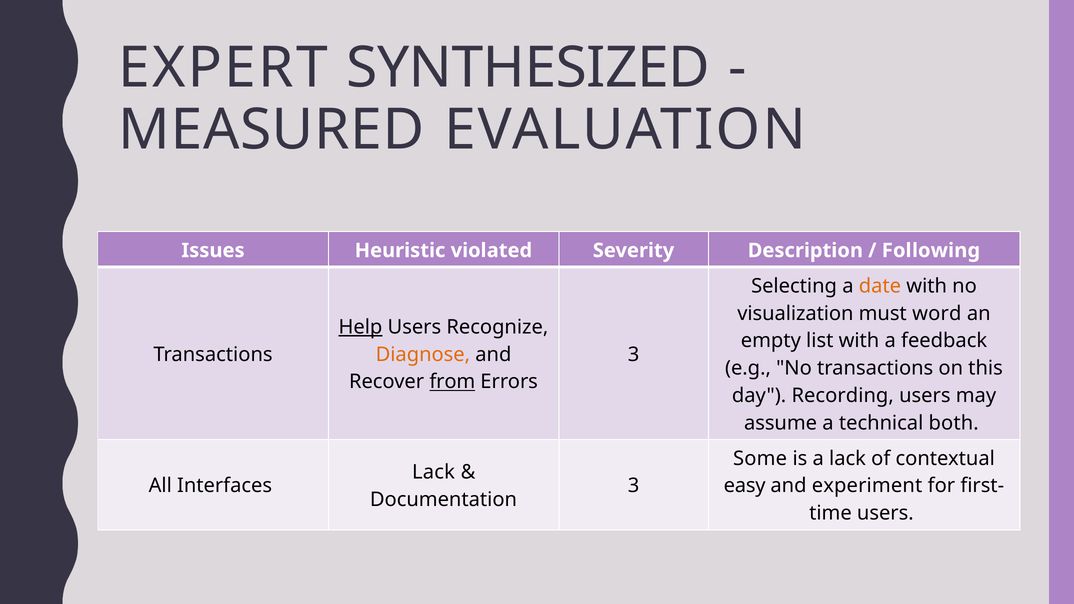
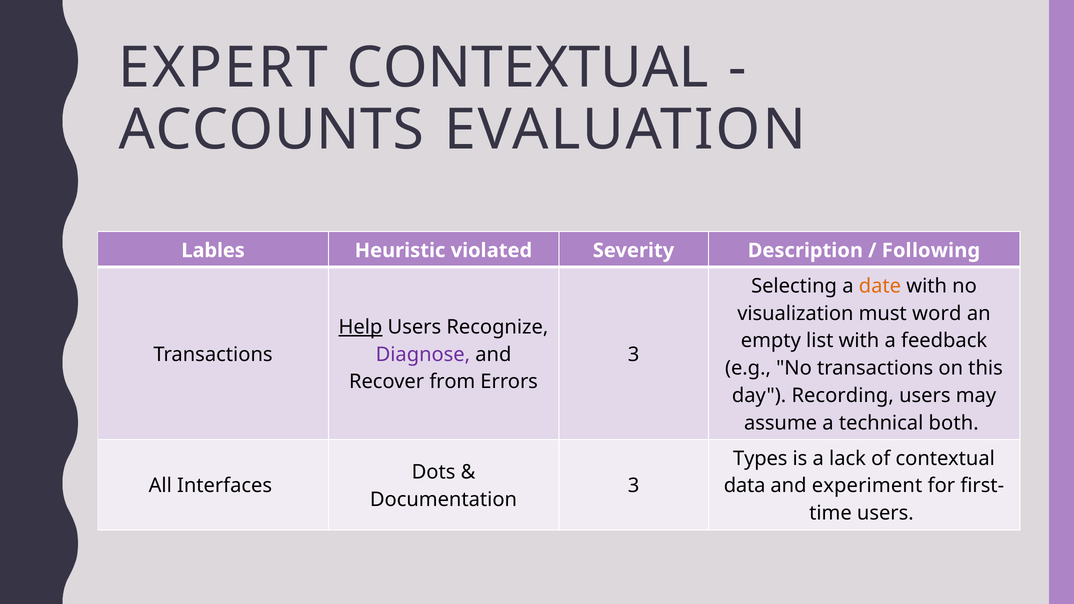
EXPERT SYNTHESIZED: SYNTHESIZED -> CONTEXTUAL (528, 68)
MEASURED: MEASURED -> ACCOUNTS (271, 130)
Issues: Issues -> Lables (213, 251)
Diagnose colour: orange -> purple (423, 355)
from underline: present -> none (452, 382)
Some: Some -> Types (760, 459)
Lack: Lack -> Dots (434, 472)
easy: easy -> data (745, 486)
